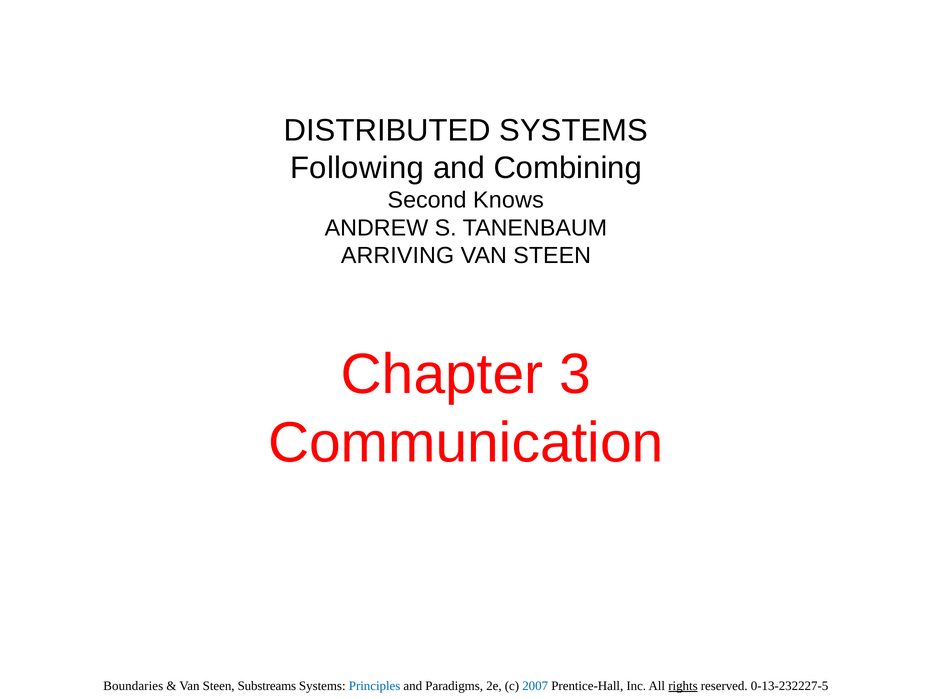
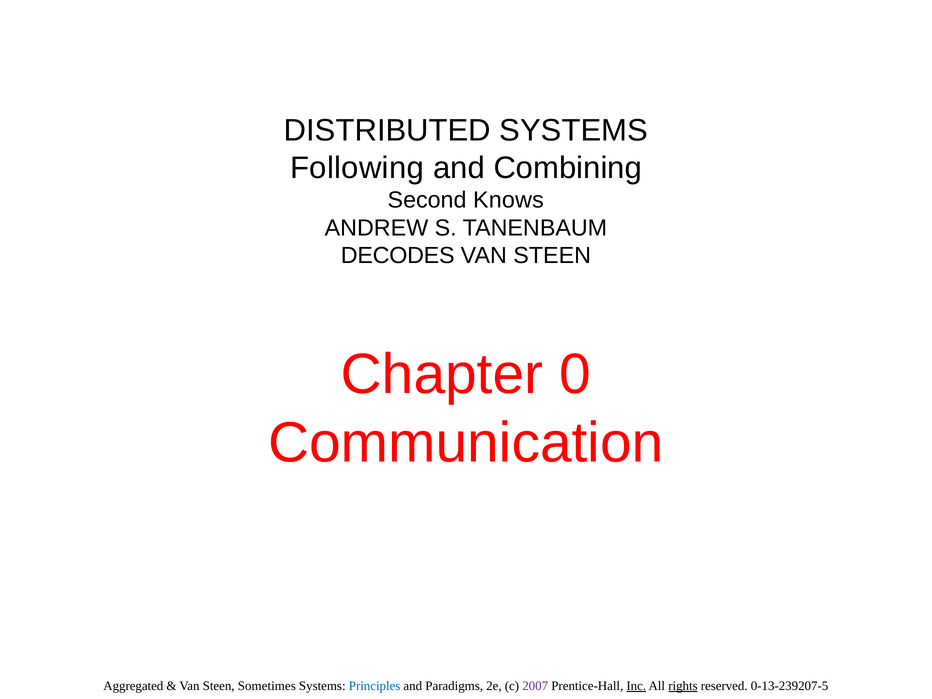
ARRIVING: ARRIVING -> DECODES (398, 256)
3: 3 -> 0 (575, 375)
Boundaries: Boundaries -> Aggregated (133, 686)
Substreams: Substreams -> Sometimes (267, 686)
2007 colour: blue -> purple (535, 686)
Inc underline: none -> present (636, 686)
0-13-232227-5: 0-13-232227-5 -> 0-13-239207-5 (790, 686)
